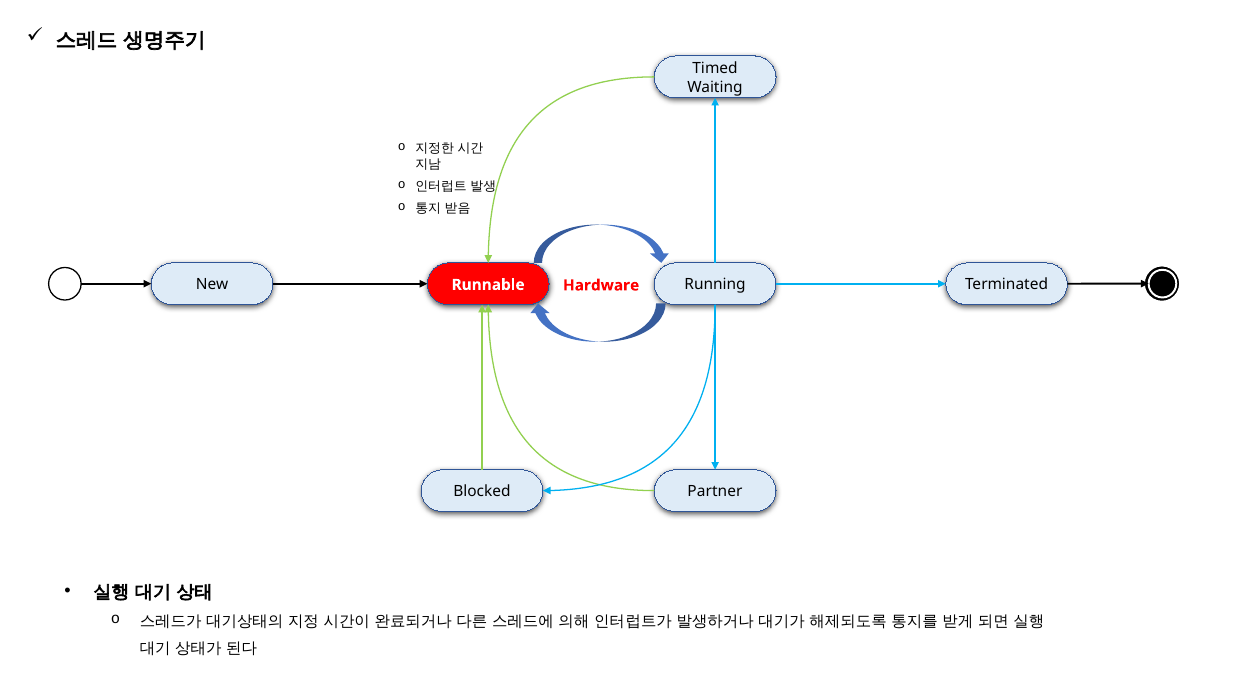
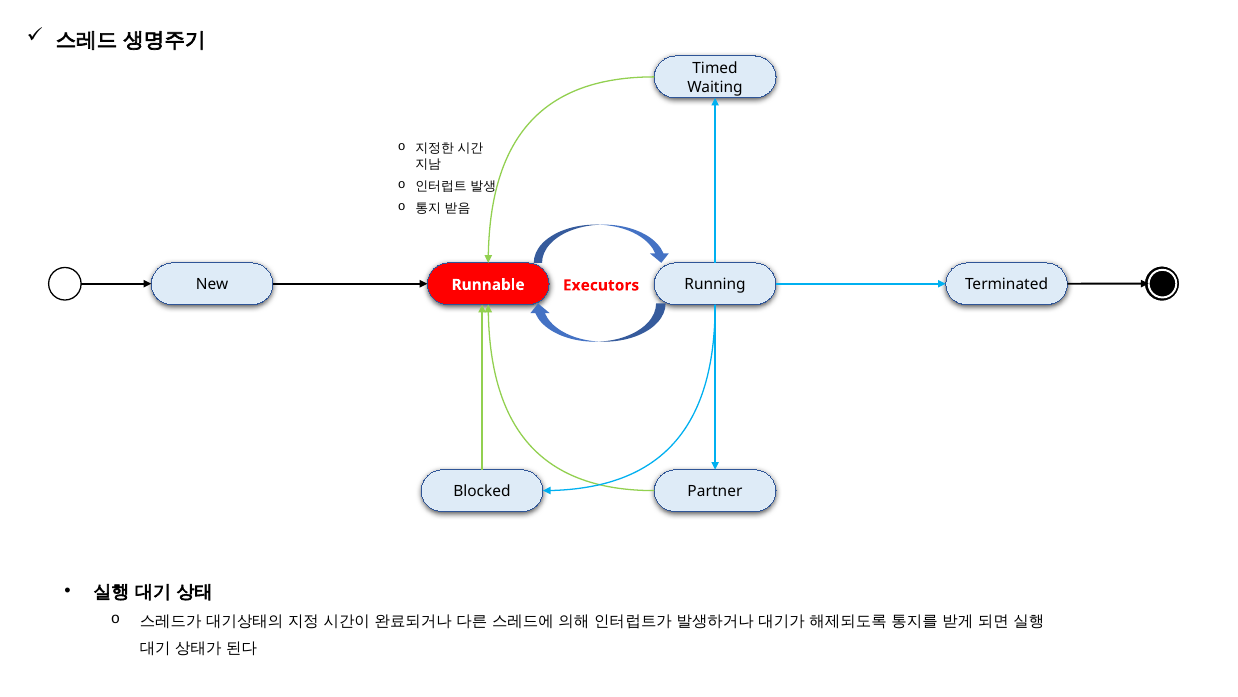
Hardware: Hardware -> Executors (601, 285)
